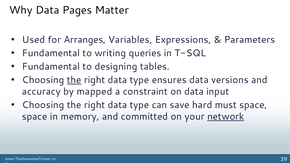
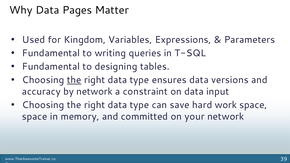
Arranges: Arranges -> Kingdom (85, 40)
by mapped: mapped -> network (95, 92)
must: must -> work (226, 105)
network underline: present -> none (226, 117)
